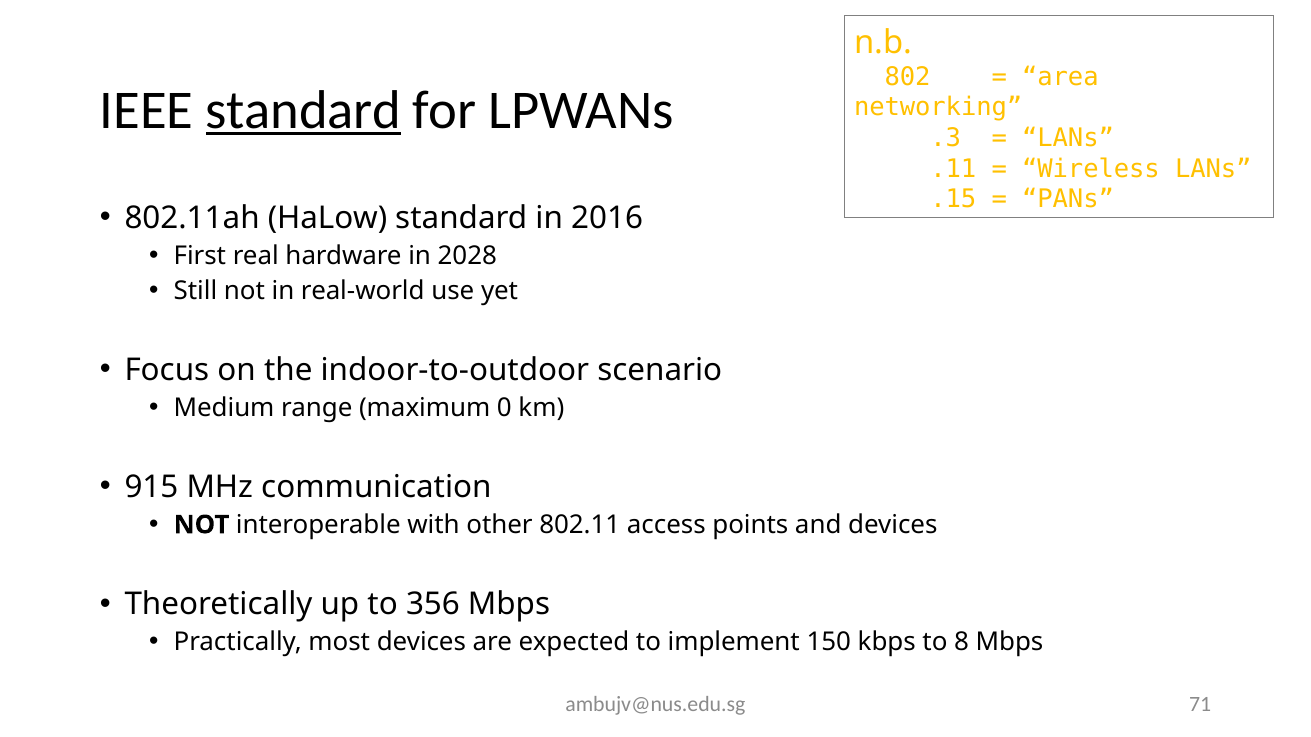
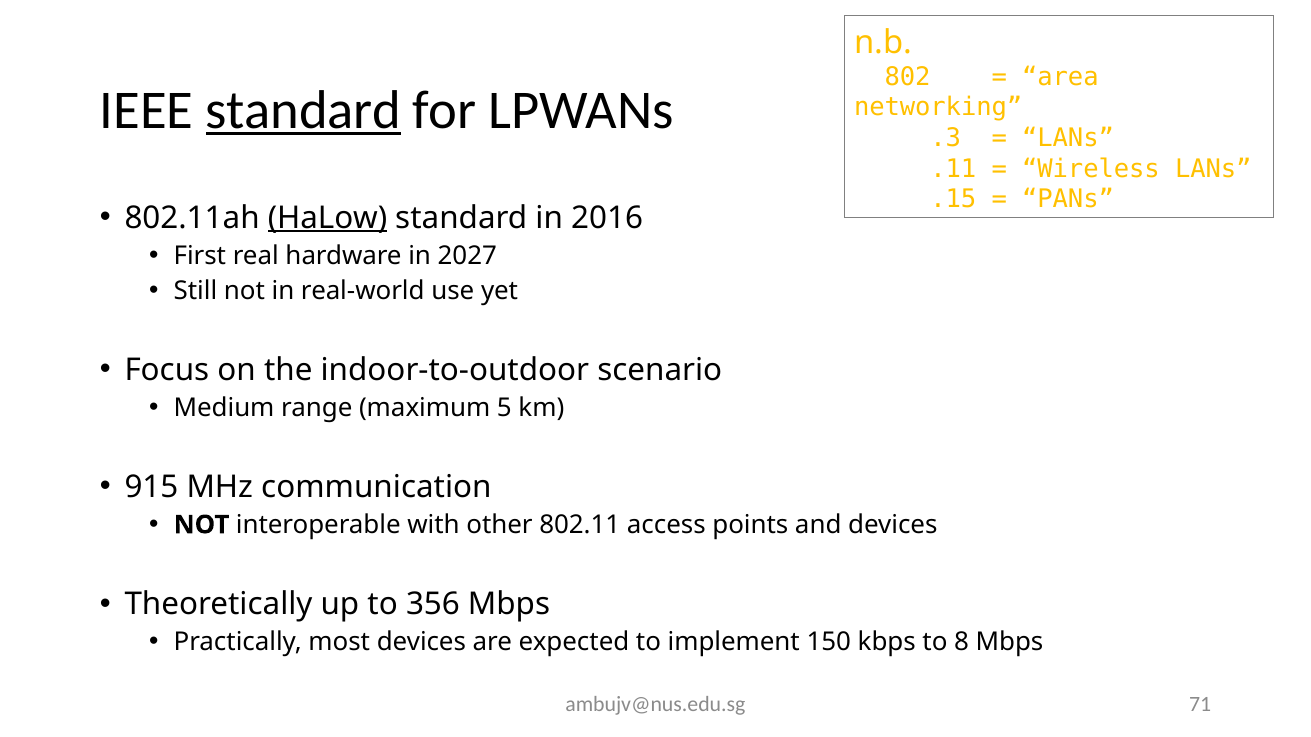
HaLow underline: none -> present (327, 218)
2028: 2028 -> 2027 (467, 256)
0: 0 -> 5 (504, 408)
